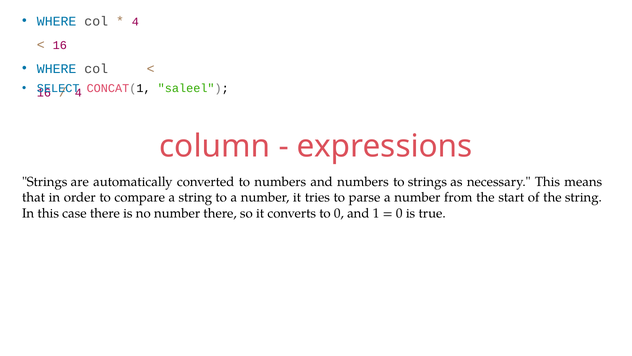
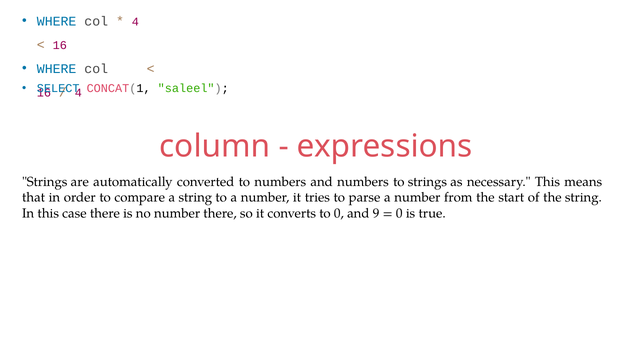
1: 1 -> 9 (376, 213)
